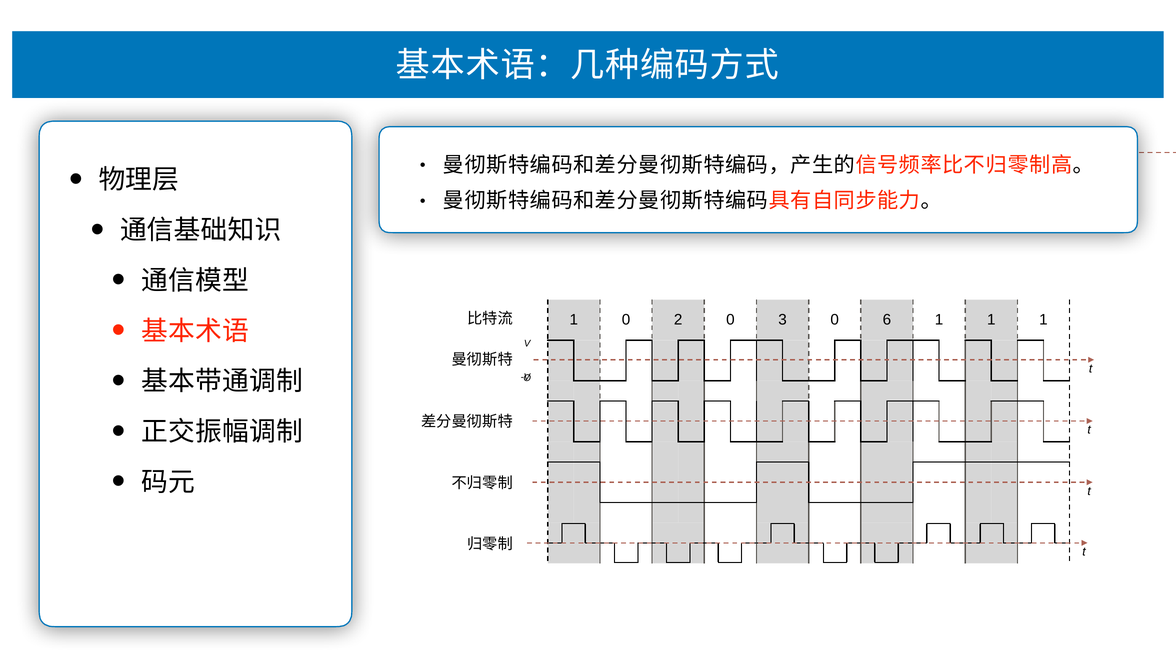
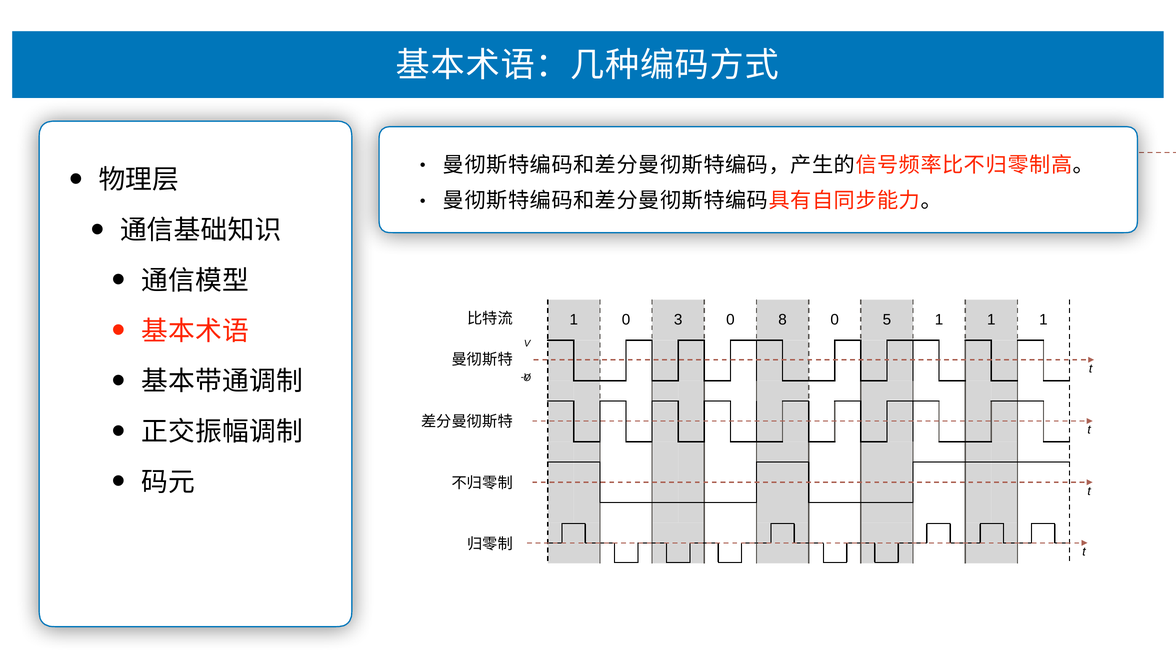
2: 2 -> 3 (678, 320)
3: 3 -> 8 (783, 320)
6: 6 -> 5 (887, 320)
